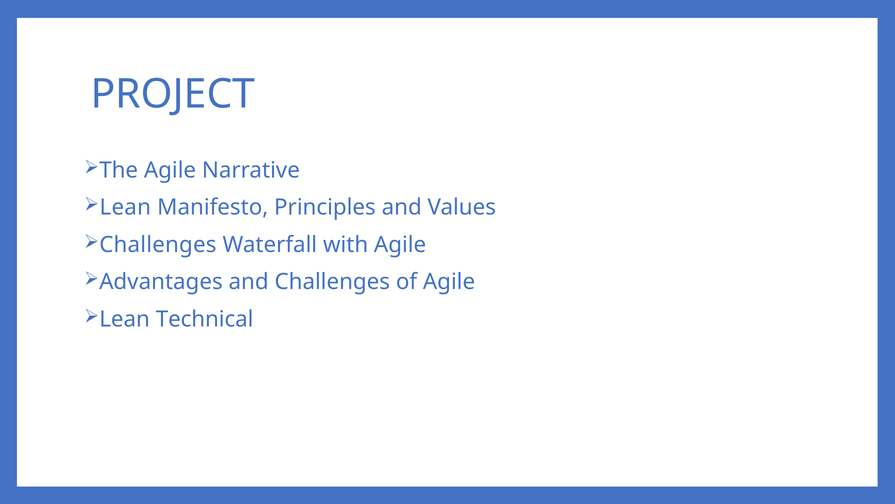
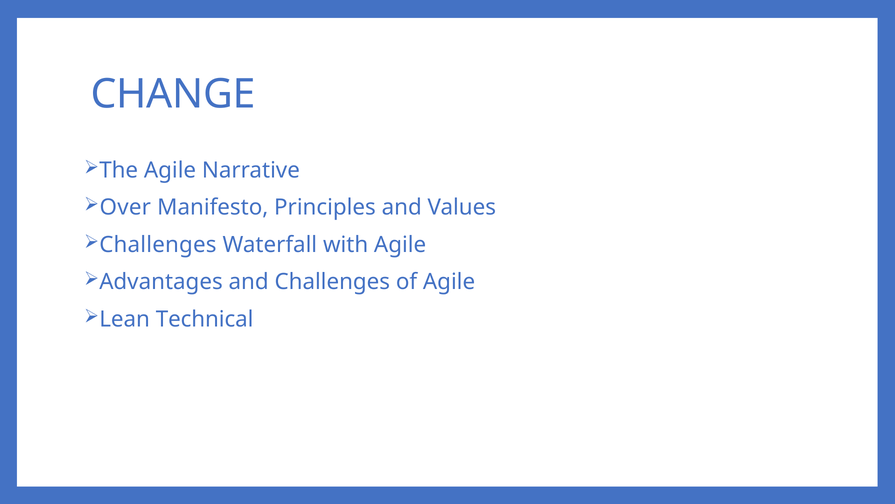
PROJECT: PROJECT -> CHANGE (173, 94)
Lean: Lean -> Over (125, 207)
